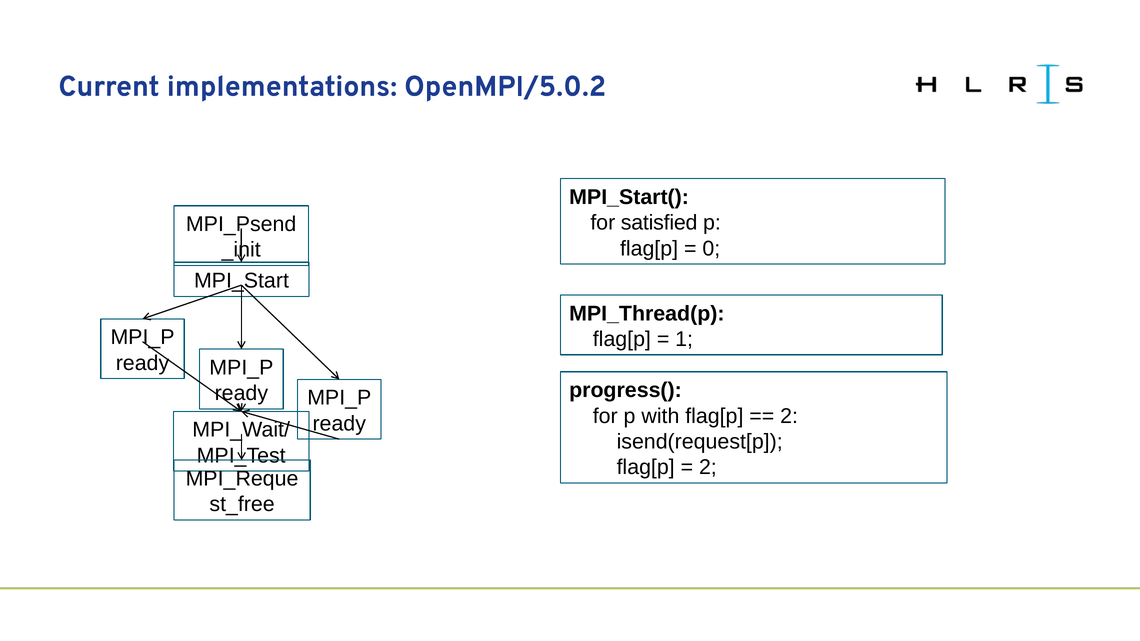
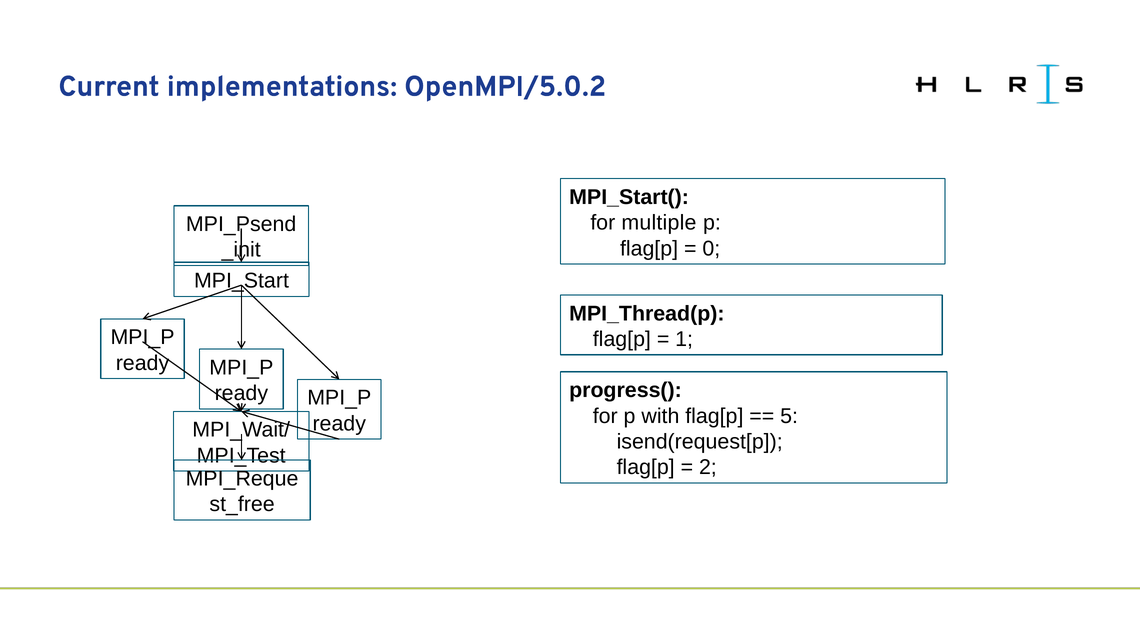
satisfied: satisfied -> multiple (659, 223)
2: 2 -> 5 (789, 416)
